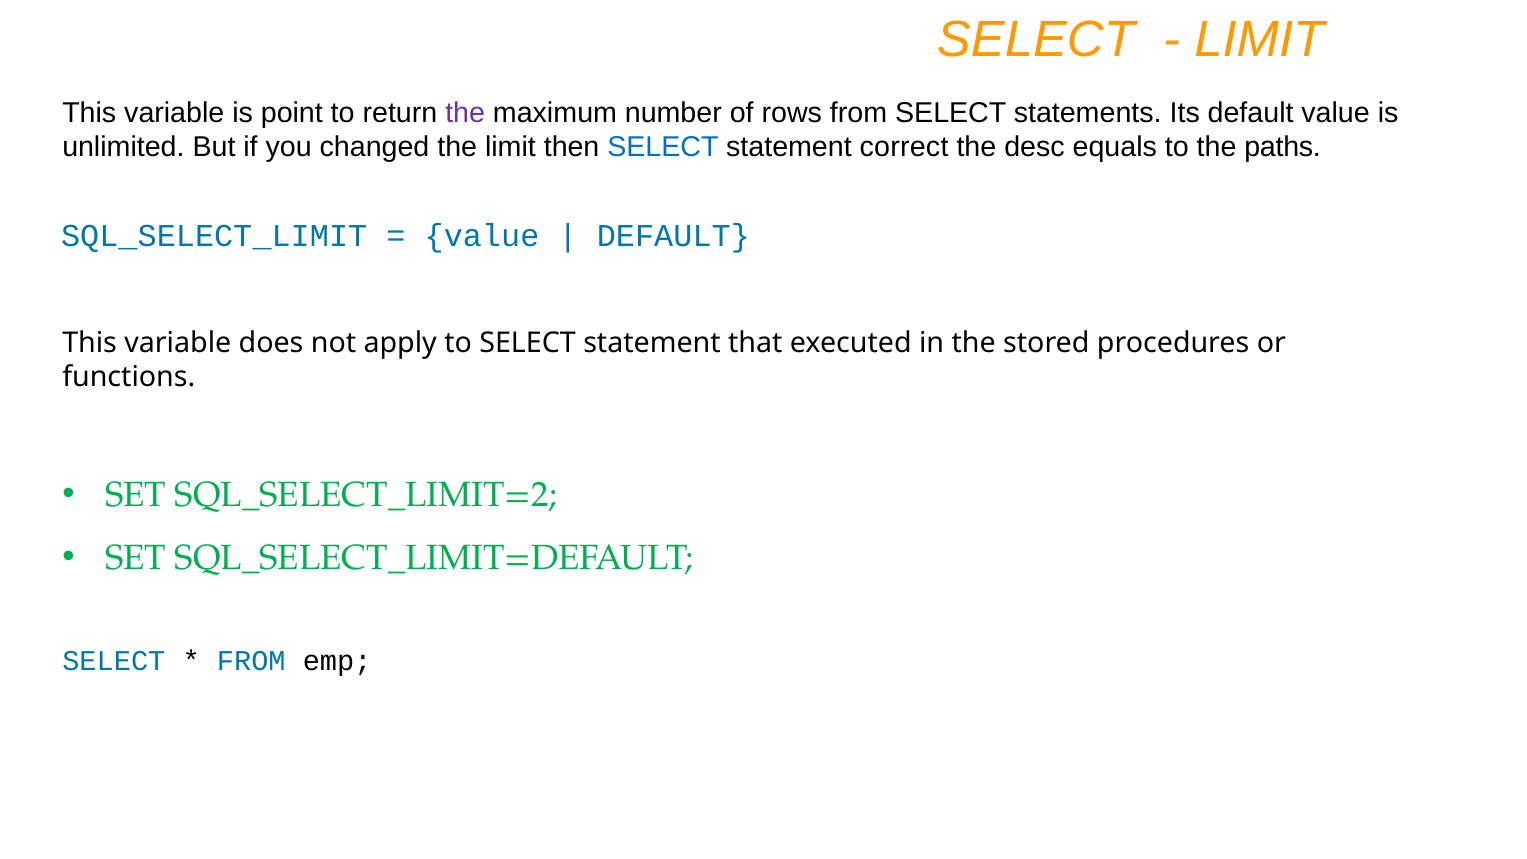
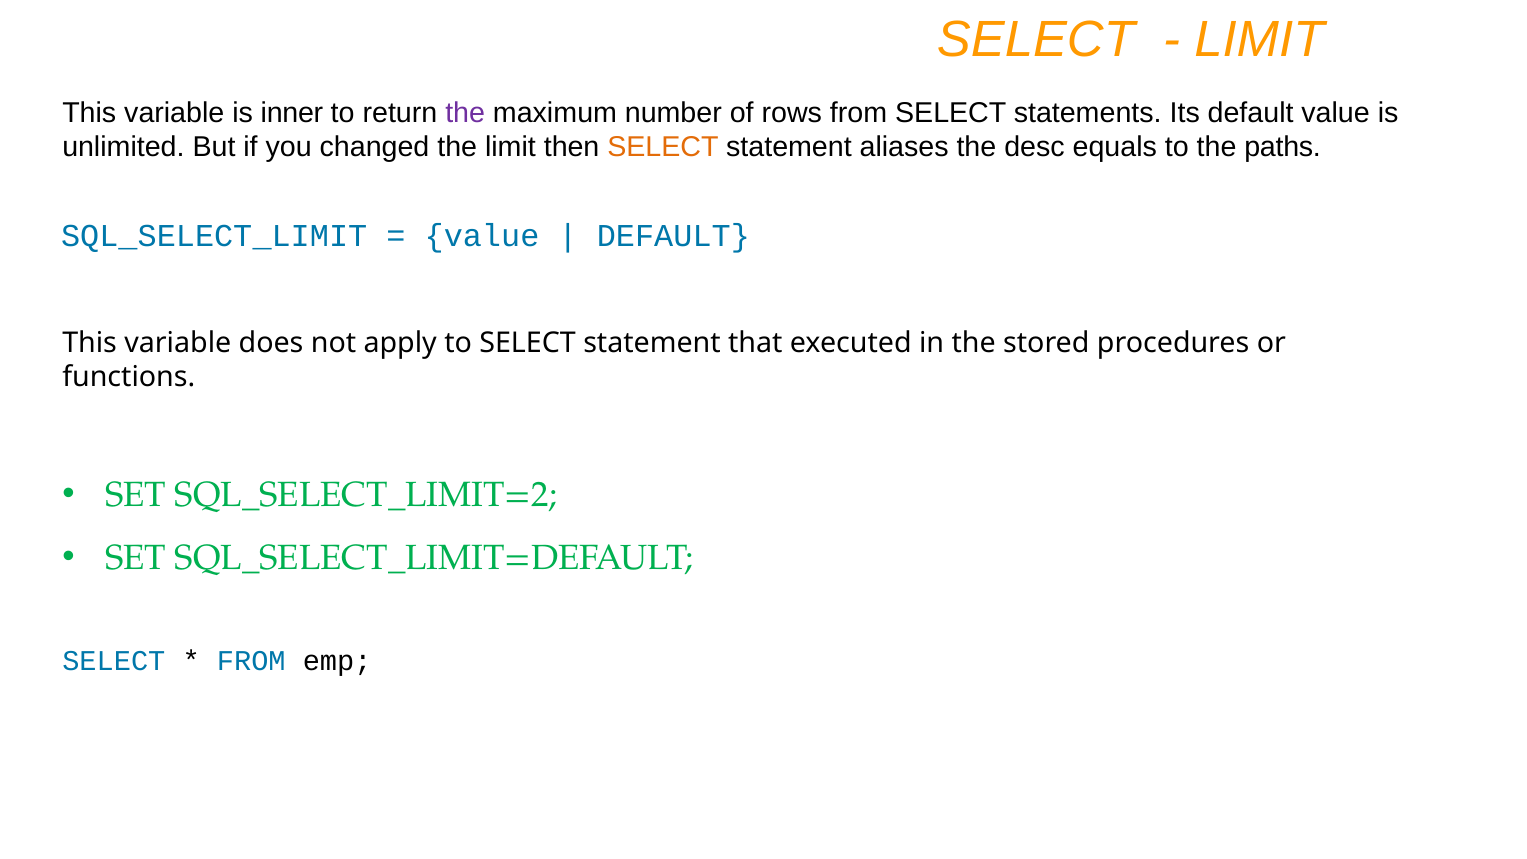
point: point -> inner (292, 113)
SELECT colour: blue -> orange (663, 147)
correct: correct -> aliases (904, 147)
